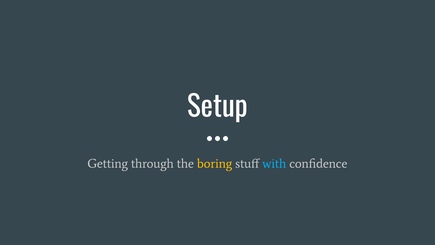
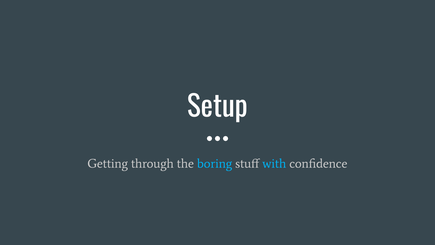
boring colour: yellow -> light blue (215, 163)
